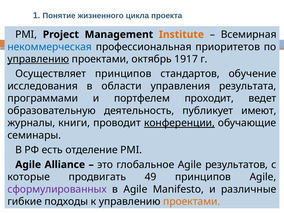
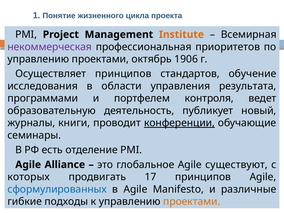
некоммерческая colour: blue -> purple (50, 47)
управлению underline: present -> none (38, 59)
1917: 1917 -> 1906 (186, 59)
проходит: проходит -> контроля (209, 98)
имеют: имеют -> новый (259, 111)
результатов: результатов -> существуют (236, 165)
которые: которые -> которых (29, 177)
49: 49 -> 17 (151, 177)
сформулированных colour: purple -> blue (57, 189)
